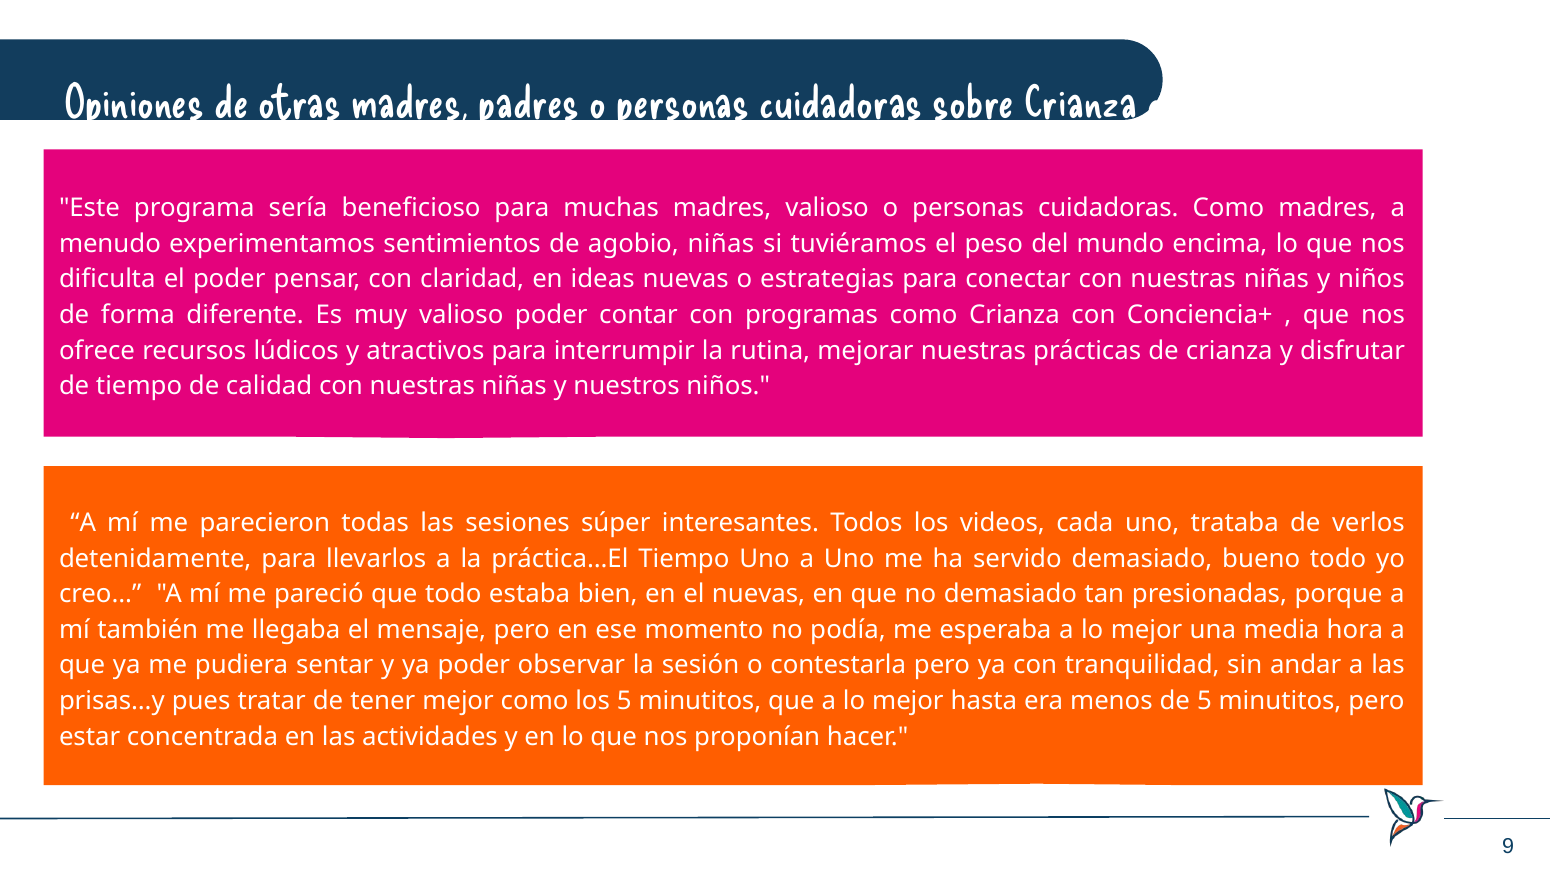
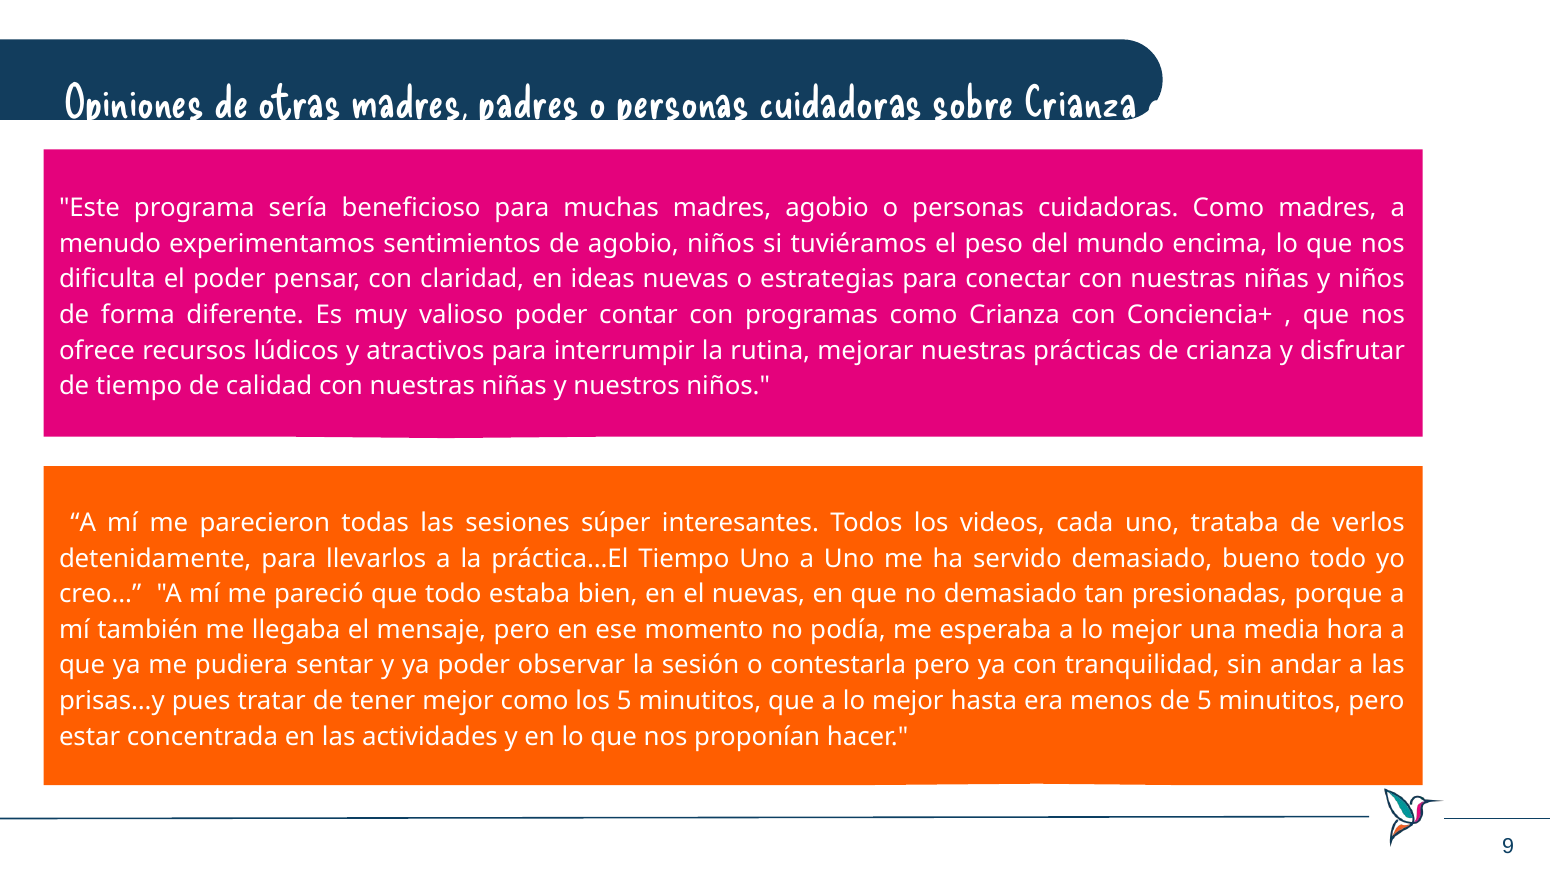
madres valioso: valioso -> agobio (827, 208)
agobio niñas: niñas -> niños (721, 244)
